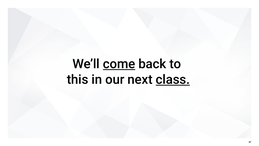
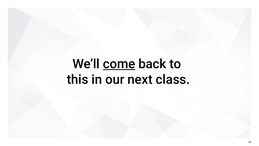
class underline: present -> none (173, 79)
